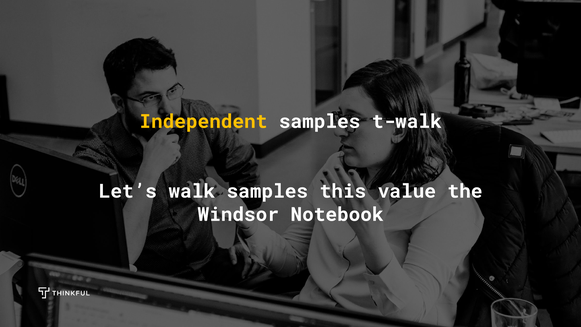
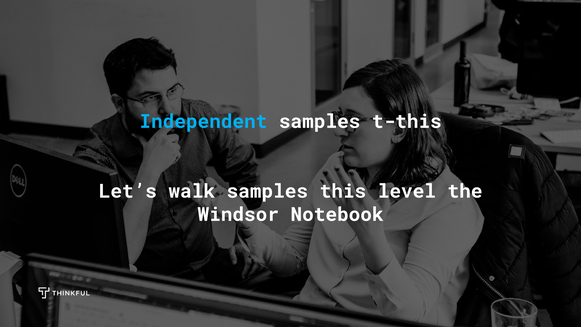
Independent colour: yellow -> light blue (203, 121)
t-walk: t-walk -> t-this (407, 121)
value: value -> level (407, 191)
